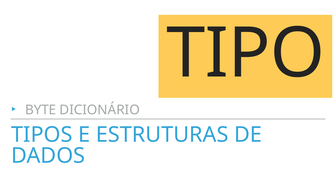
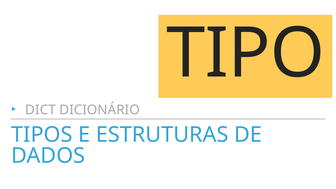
BYTE: BYTE -> DICT (41, 110)
